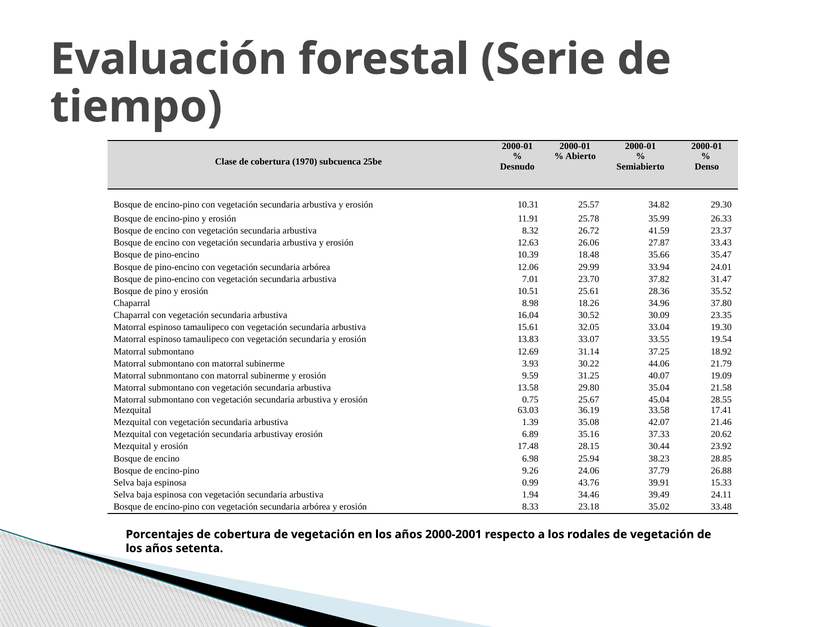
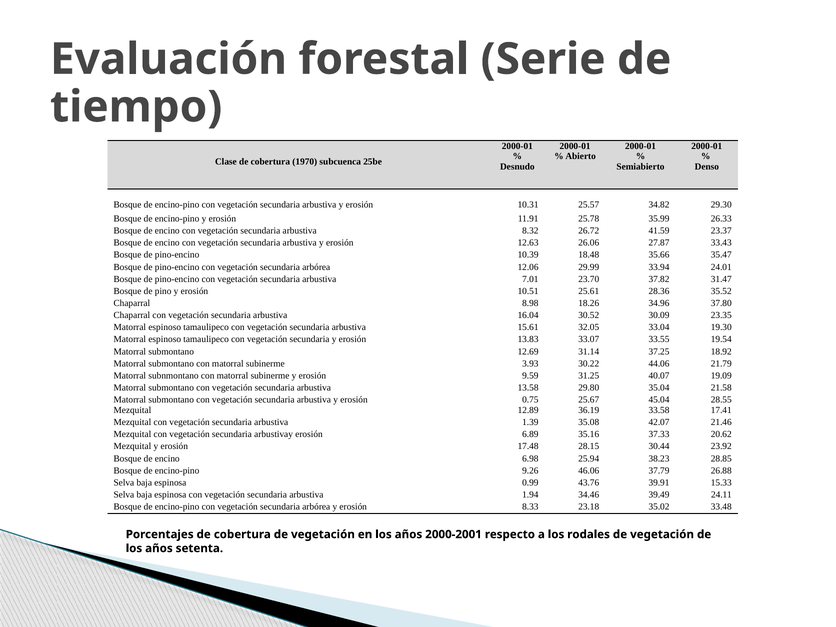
63.03: 63.03 -> 12.89 (528, 410)
24.06: 24.06 -> 46.06 (589, 471)
